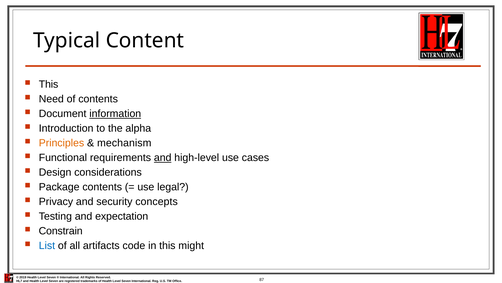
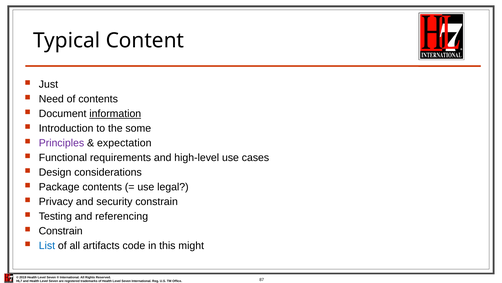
This: This -> Just (48, 84)
alpha: alpha -> some (138, 128)
Principles colour: orange -> purple (61, 143)
mechanism: mechanism -> expectation (124, 143)
and underline: present -> none (163, 157)
security concepts: concepts -> constrain (157, 201)
expectation: expectation -> referencing (122, 216)
